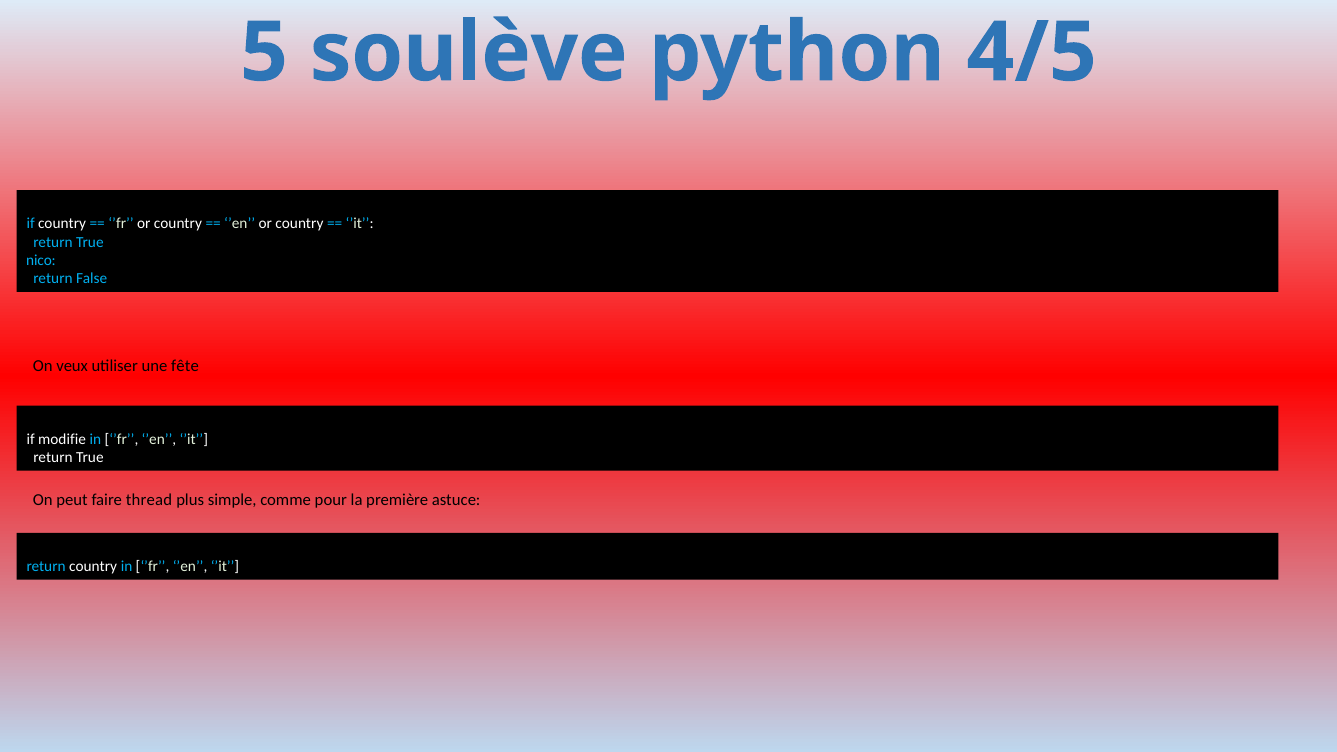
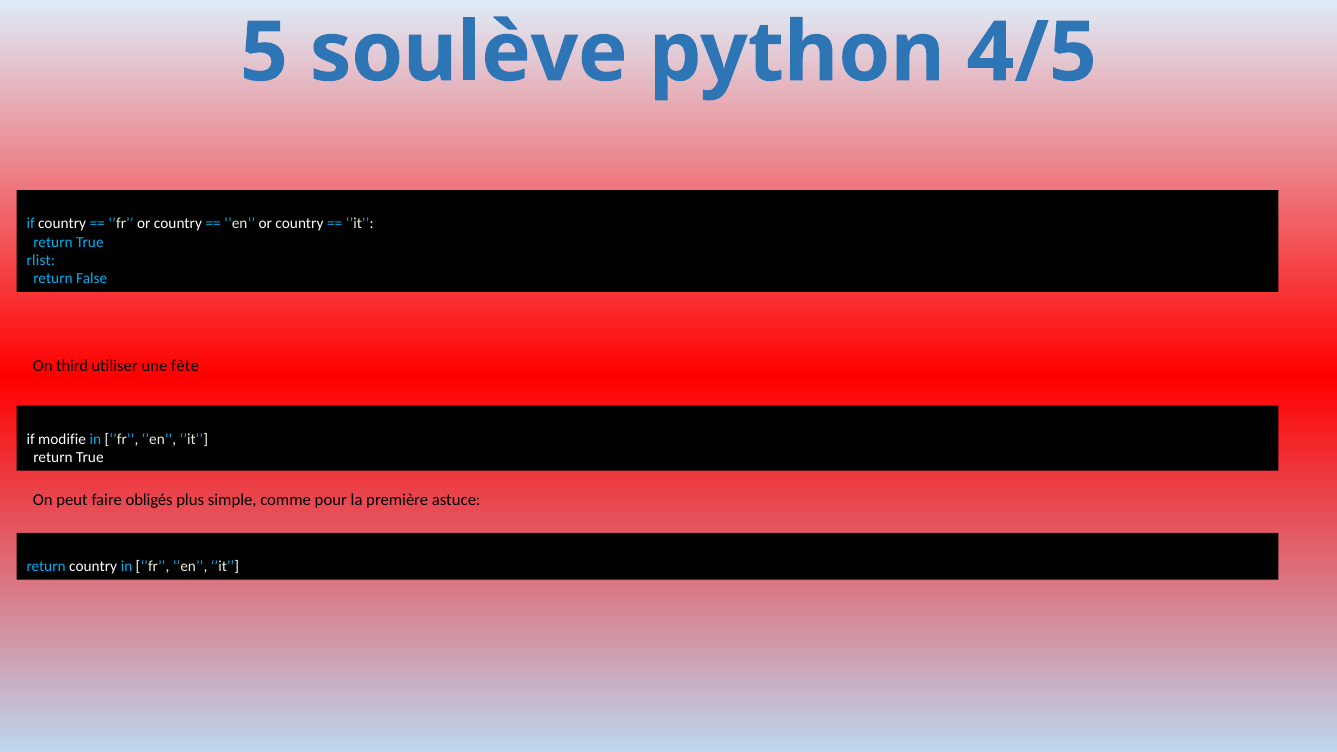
nico: nico -> rlist (41, 260)
veux: veux -> third (72, 366)
thread: thread -> obligés (149, 500)
